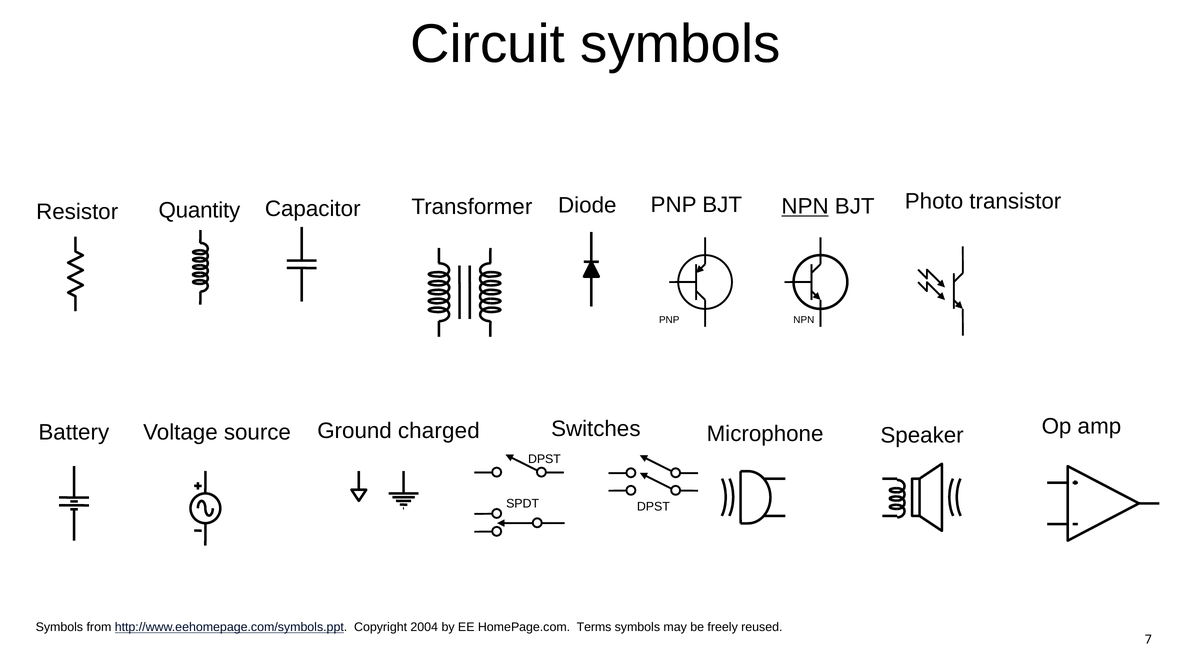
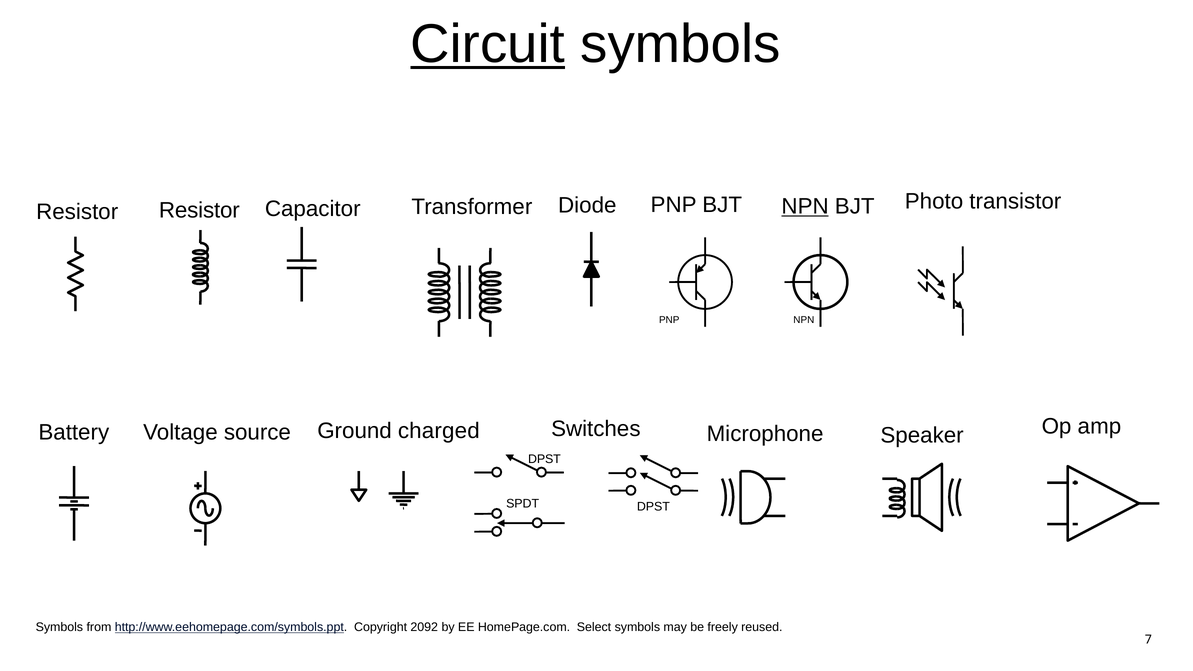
Circuit underline: none -> present (488, 44)
Quantity: Quantity -> Resistor (199, 210)
2004: 2004 -> 2092 (424, 627)
Terms: Terms -> Select (594, 627)
